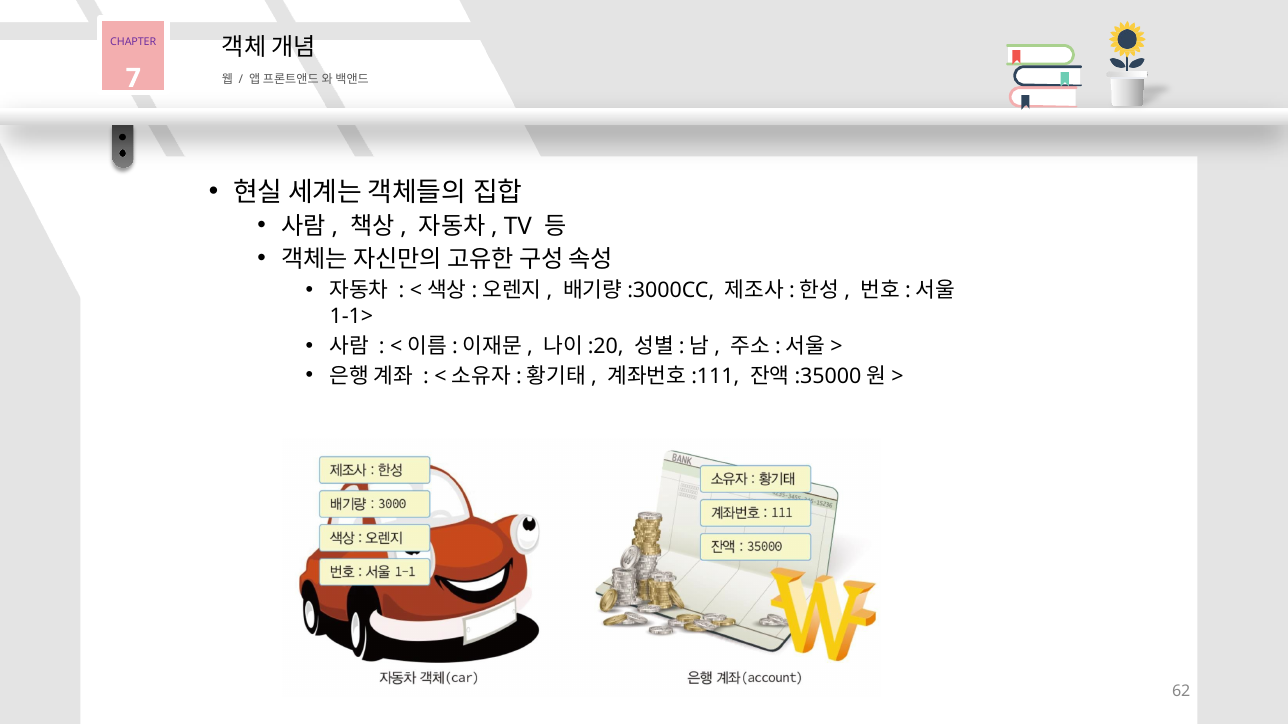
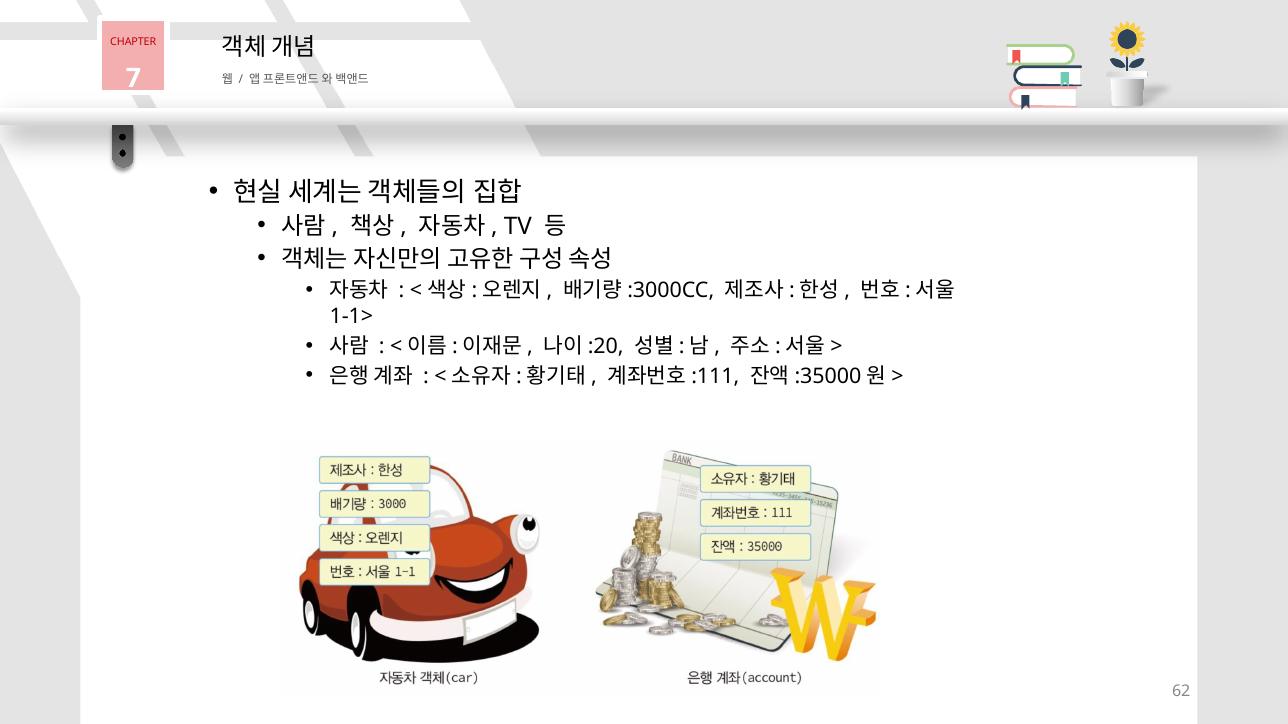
CHAPTER colour: purple -> red (133, 42)
